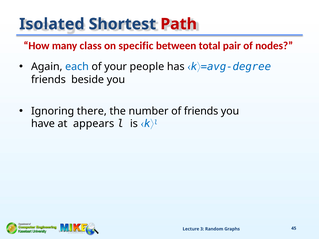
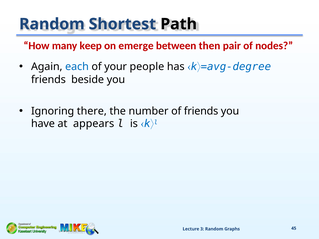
Isolated: Isolated -> Random (52, 24)
Path colour: red -> black (179, 24)
class: class -> keep (91, 46)
specific: specific -> emerge (136, 46)
total: total -> then (210, 46)
